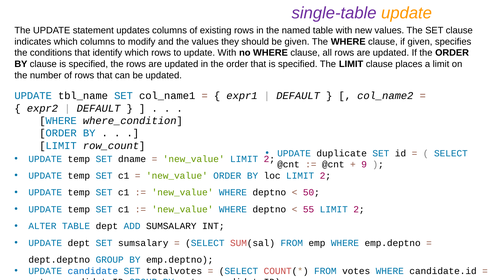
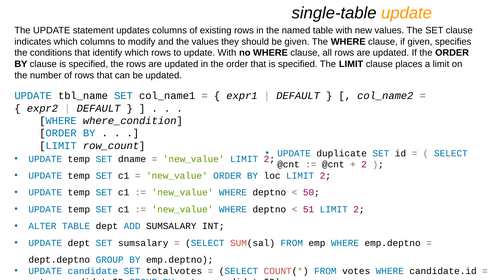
single-table colour: purple -> black (334, 13)
9: 9 -> 2 (364, 165)
55: 55 -> 51 (309, 209)
